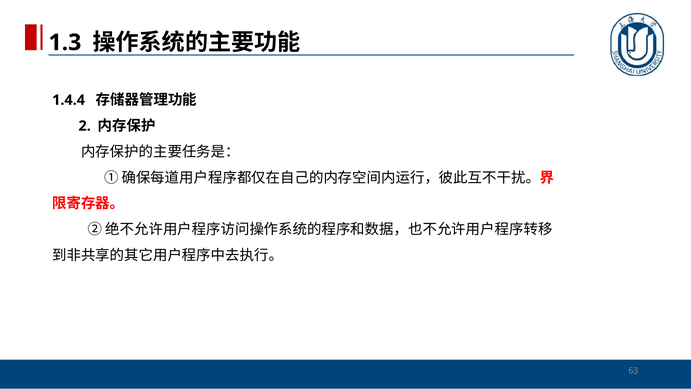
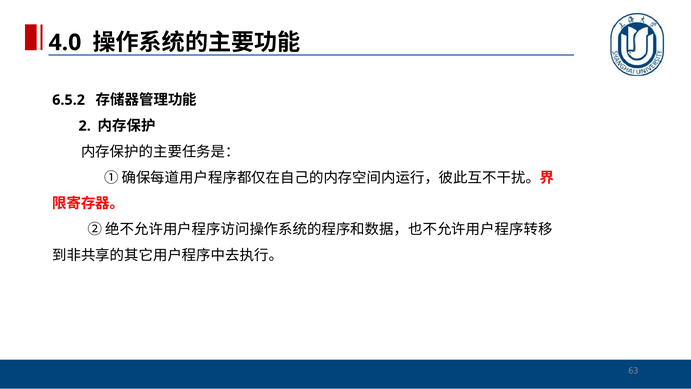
1.3: 1.3 -> 4.0 (65, 42)
1.4.4: 1.4.4 -> 6.5.2 (69, 100)
